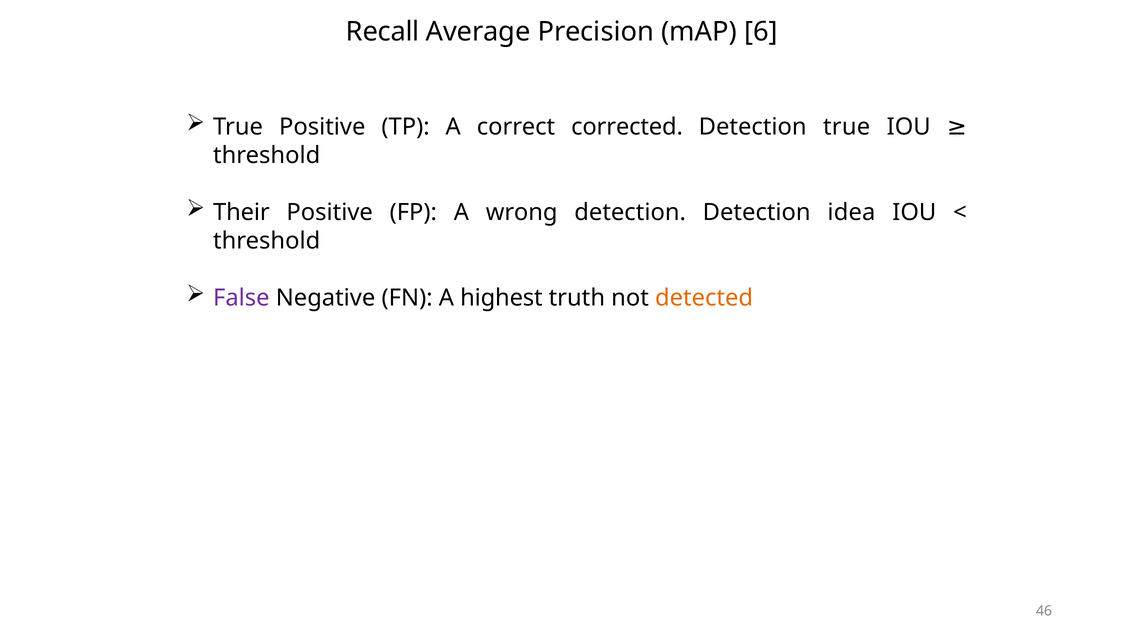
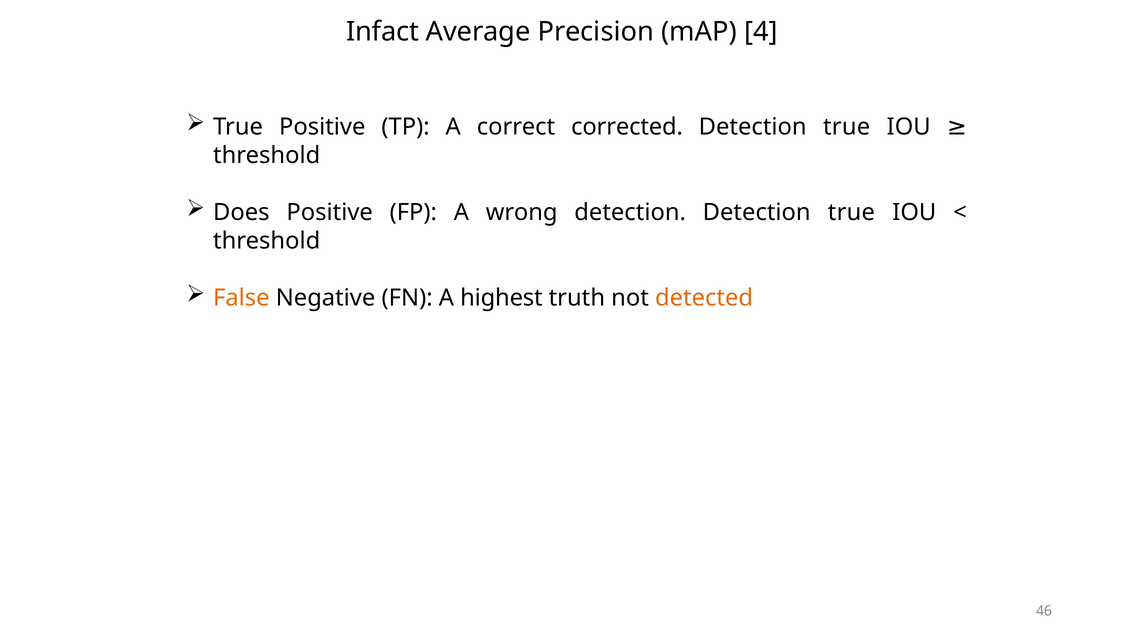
Recall: Recall -> Infact (383, 32)
6: 6 -> 4 (761, 32)
Their: Their -> Does (241, 212)
detection Detection idea: idea -> true (851, 212)
False colour: purple -> orange (241, 298)
